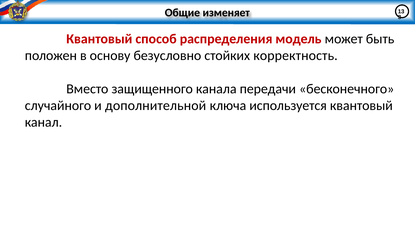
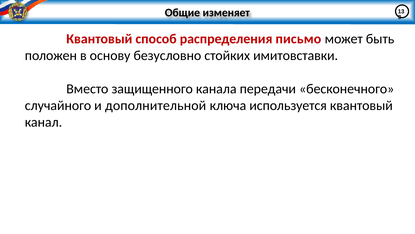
модель: модель -> письмо (298, 39)
корректность: корректность -> имитовставки (296, 55)
